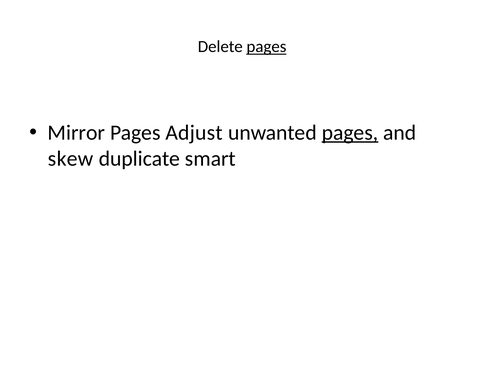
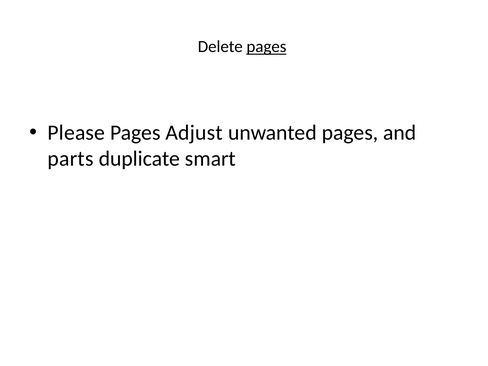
Mirror: Mirror -> Please (76, 133)
pages underline: present -> none (350, 133)
skew: skew -> parts (71, 159)
